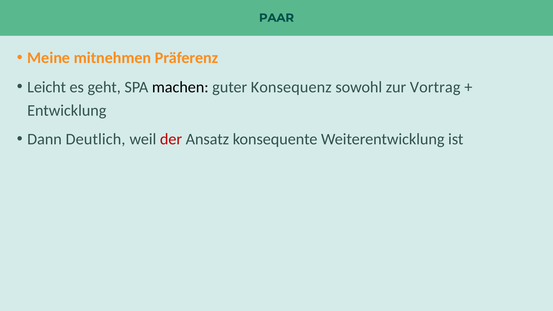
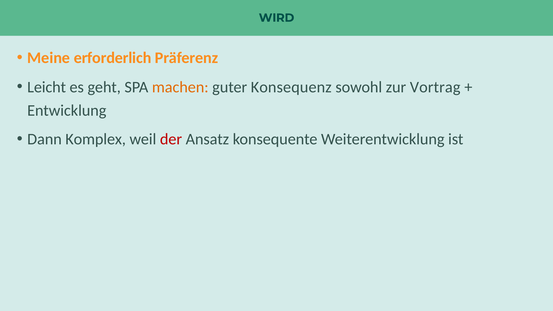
PAAR: PAAR -> WIRD (277, 18)
mitnehmen: mitnehmen -> erforderlich (113, 58)
machen colour: black -> orange (180, 87)
Deutlich: Deutlich -> Komplex (96, 139)
